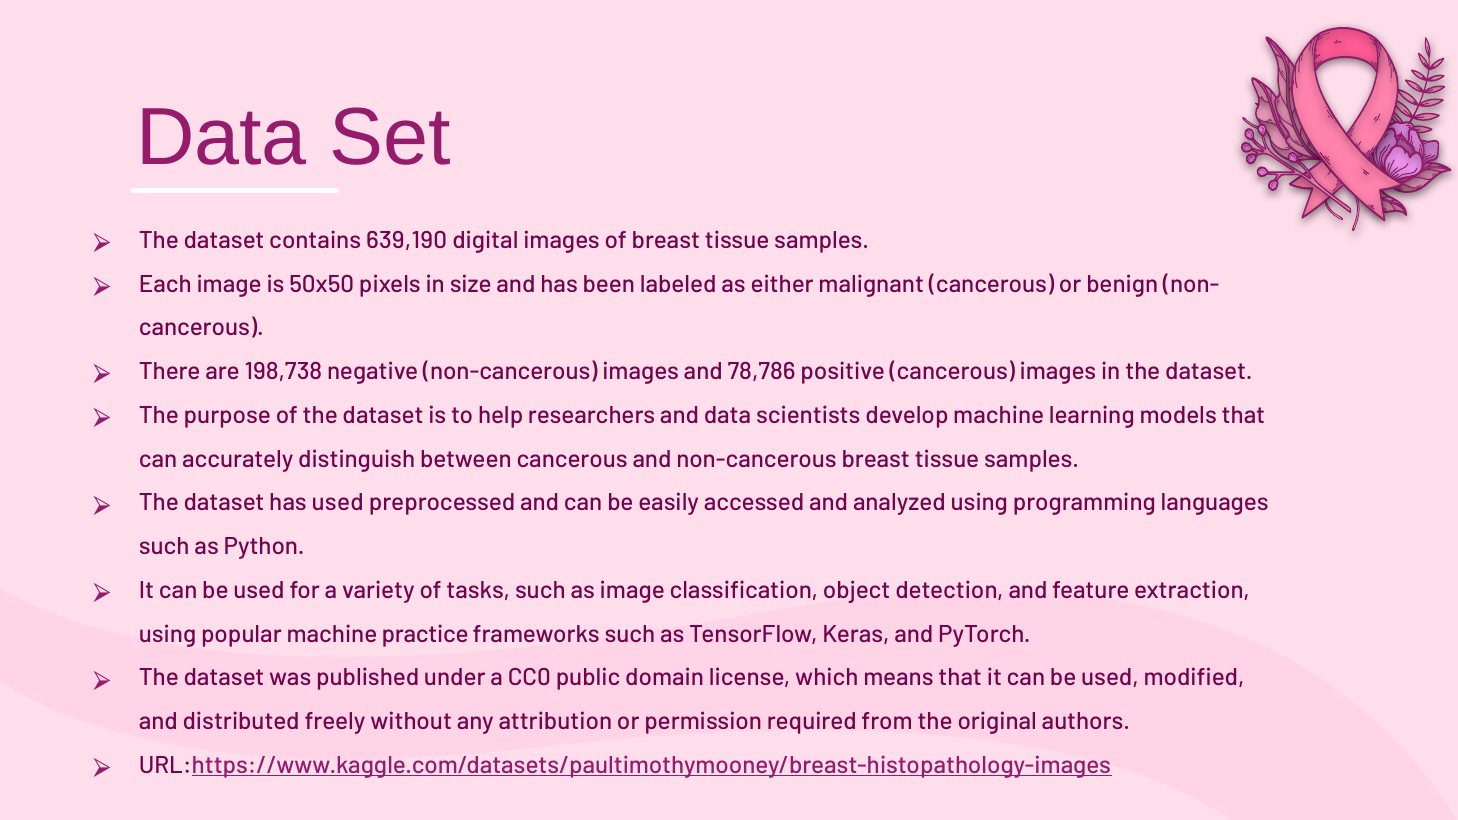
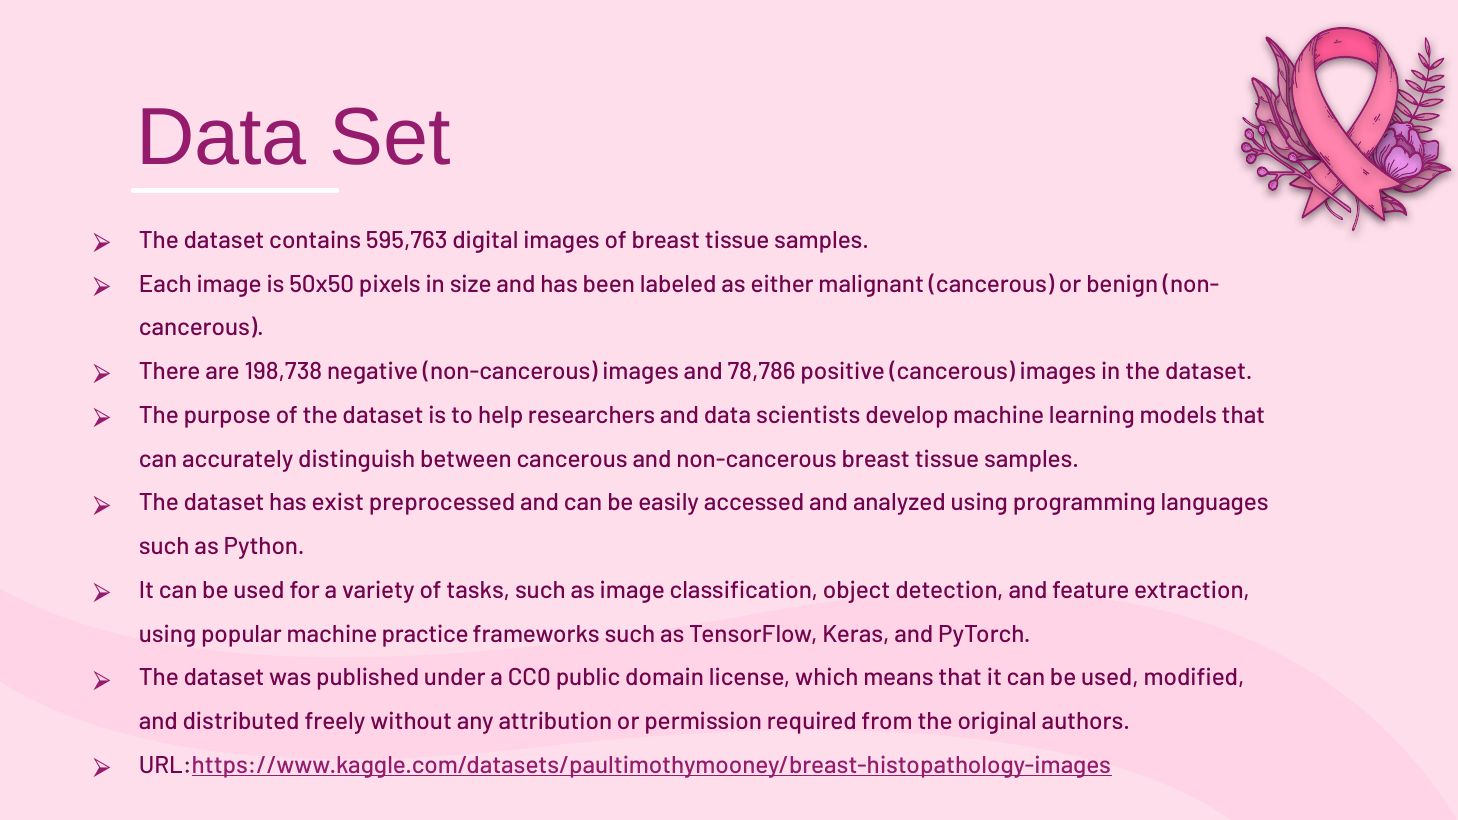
639,190: 639,190 -> 595,763 (407, 240)
has used: used -> exist (338, 503)
